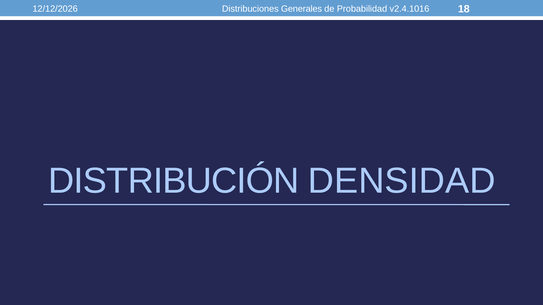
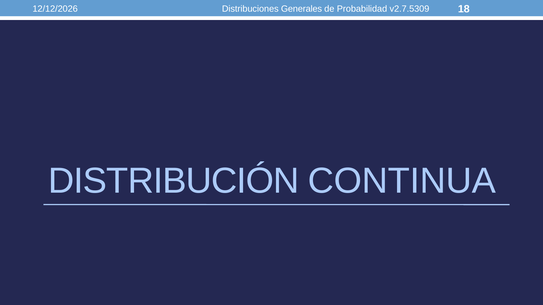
v2.4.1016: v2.4.1016 -> v2.7.5309 (409, 9)
DENSIDAD: DENSIDAD -> CONTINUA (402, 181)
